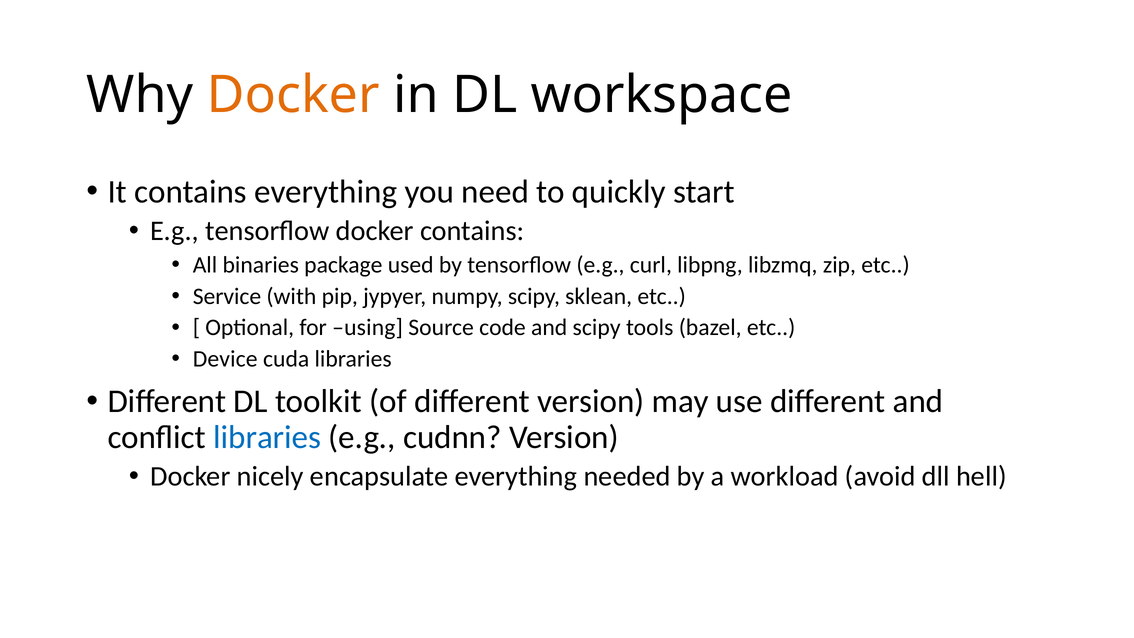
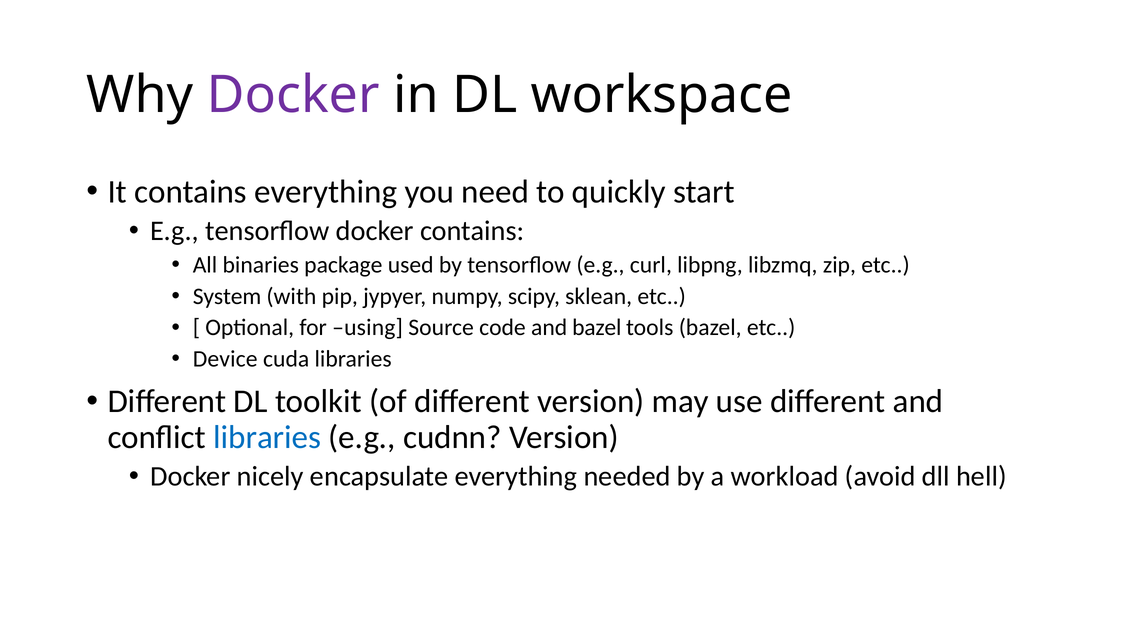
Docker colour: orange -> purple (293, 95)
Service: Service -> System (227, 296)
and scipy: scipy -> bazel (597, 328)
